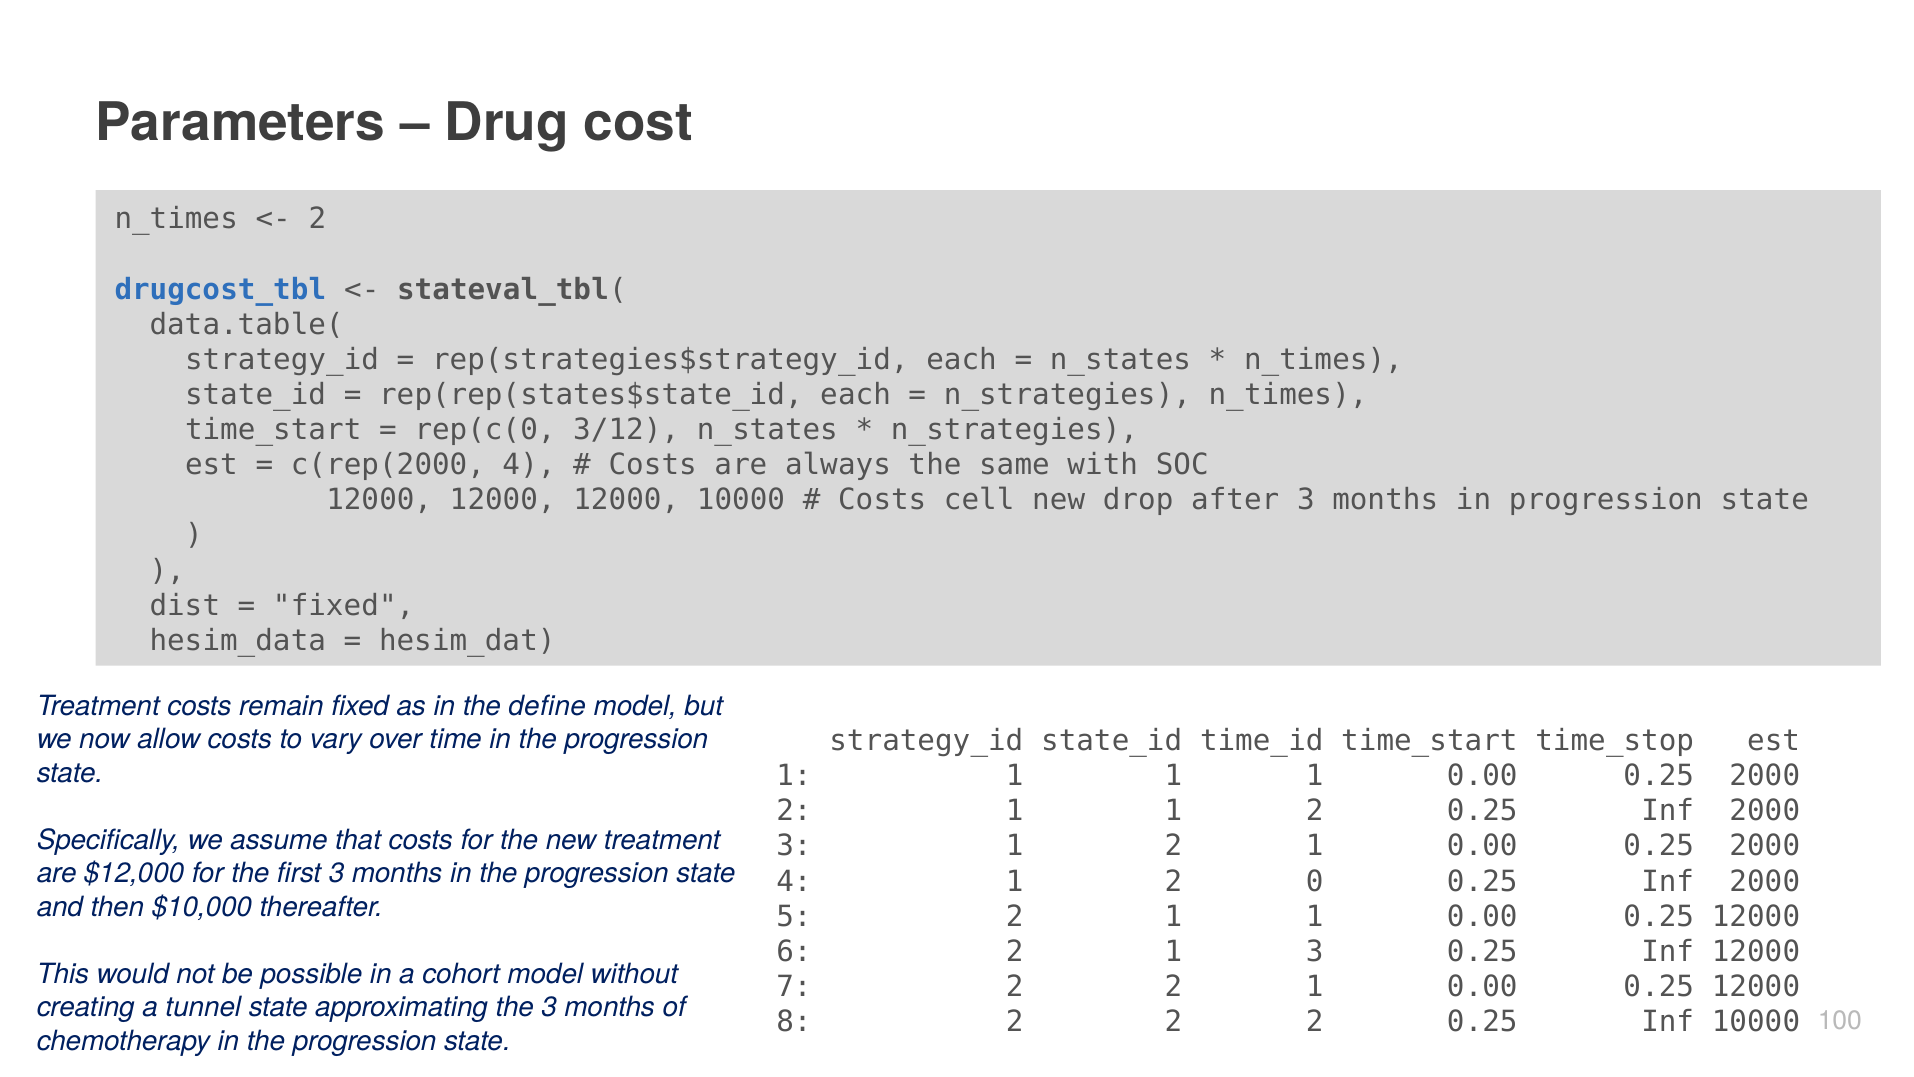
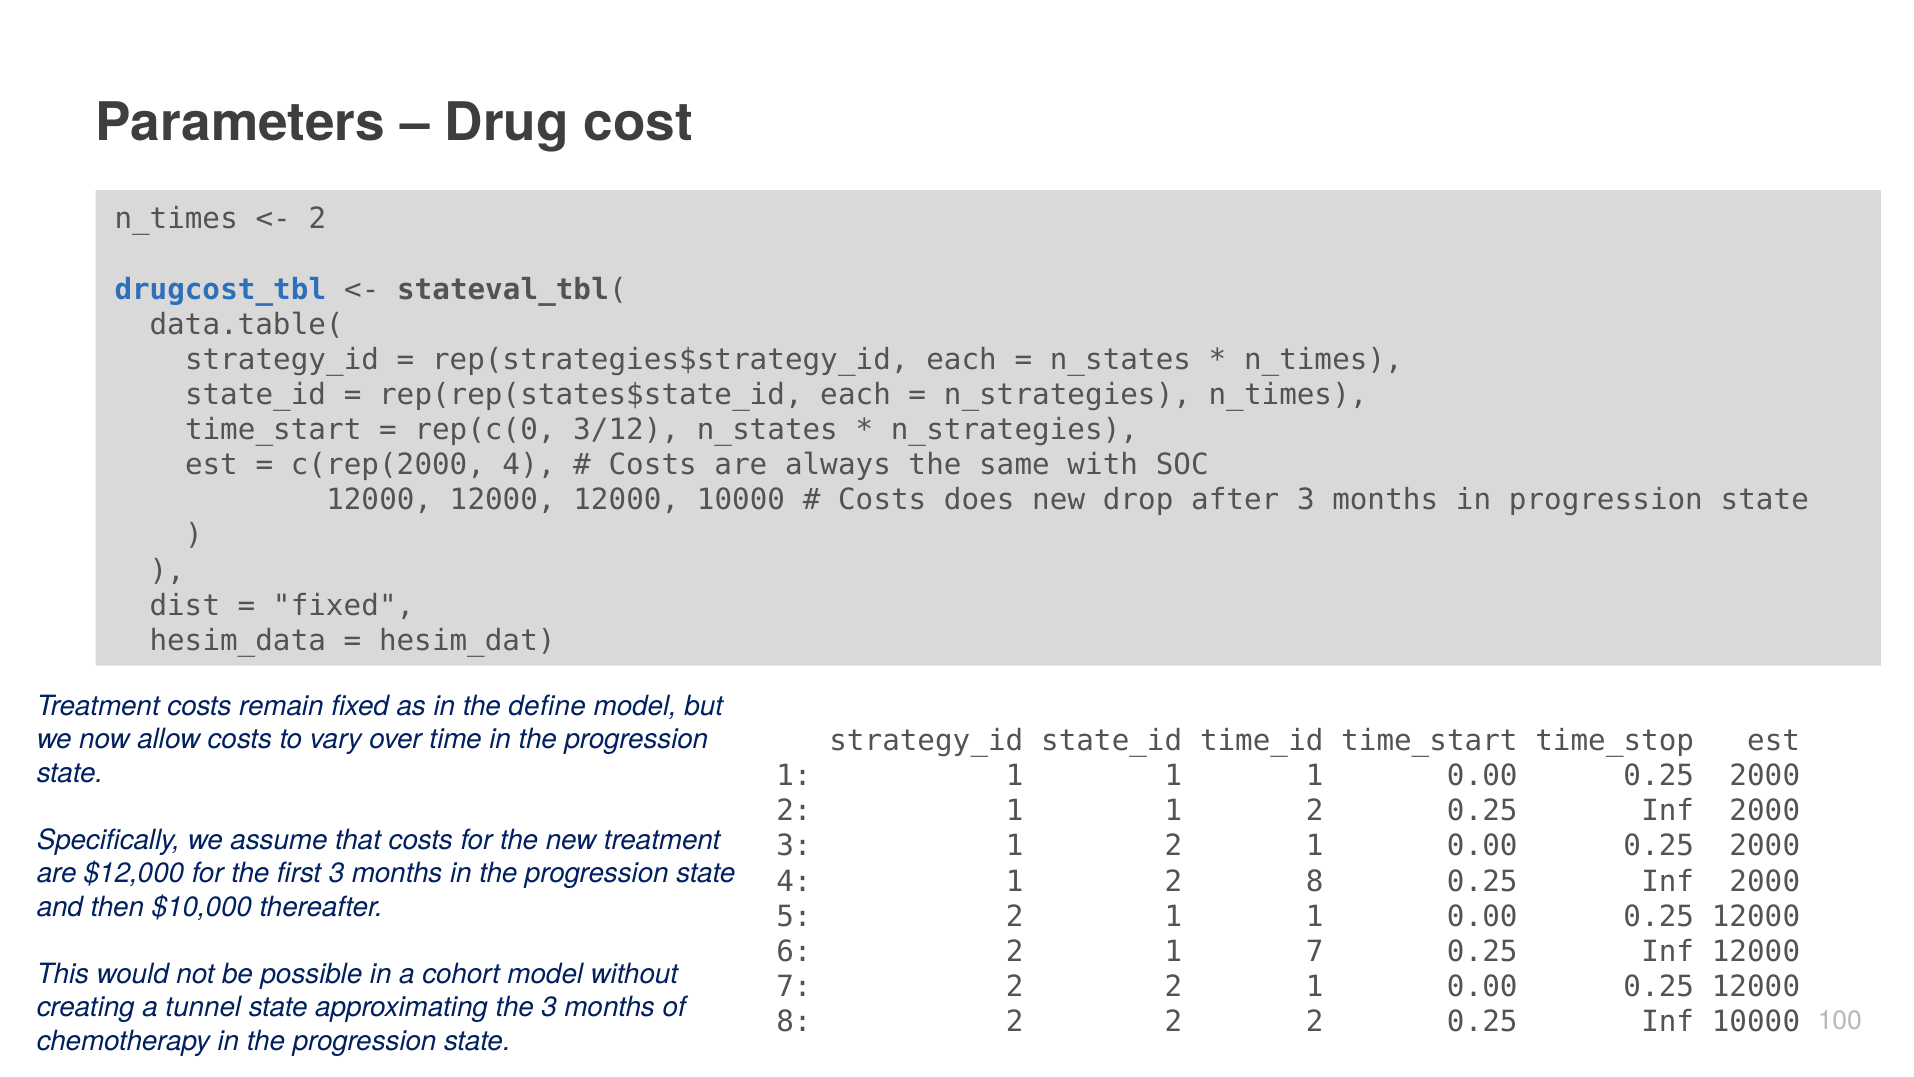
cell: cell -> does (979, 500)
2 0: 0 -> 8 (1315, 881)
1 3: 3 -> 7 (1315, 951)
